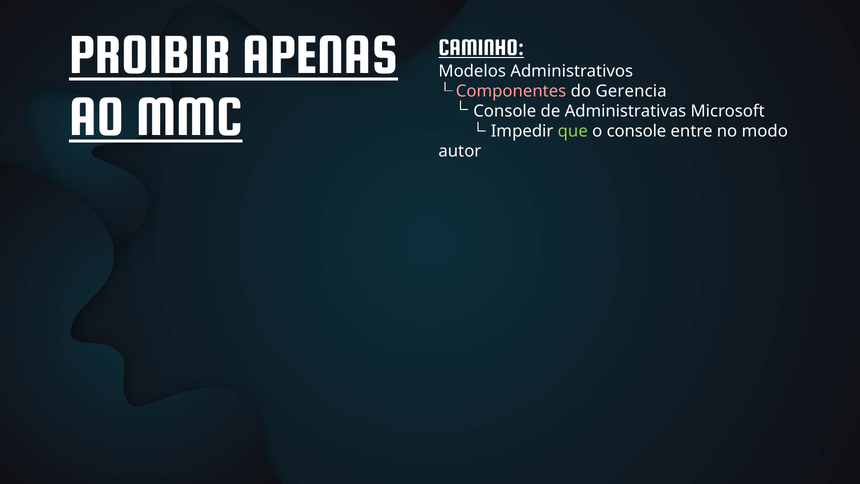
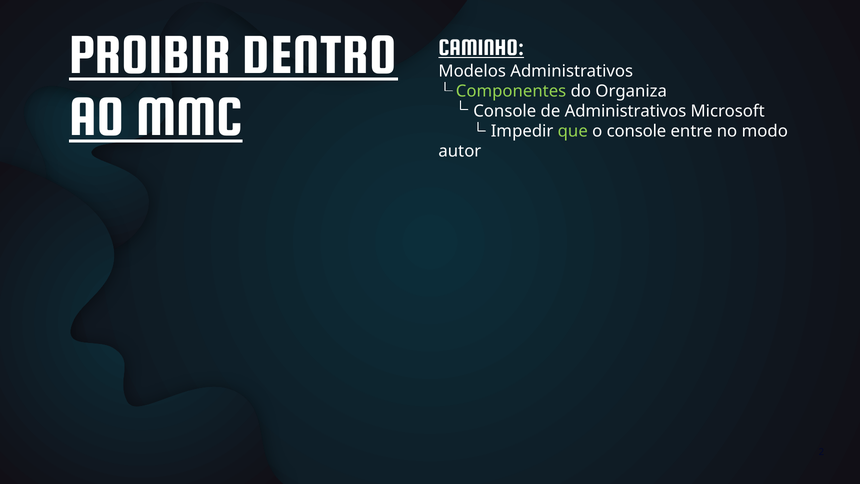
APENAS: APENAS -> DENTRO (320, 54)
Componentes colour: pink -> light green (511, 91)
Gerencia: Gerencia -> Organiza (631, 91)
de Administrativas: Administrativas -> Administrativos (625, 111)
